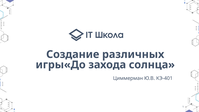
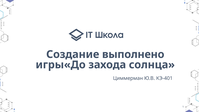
различных: различных -> выполнено (133, 54)
